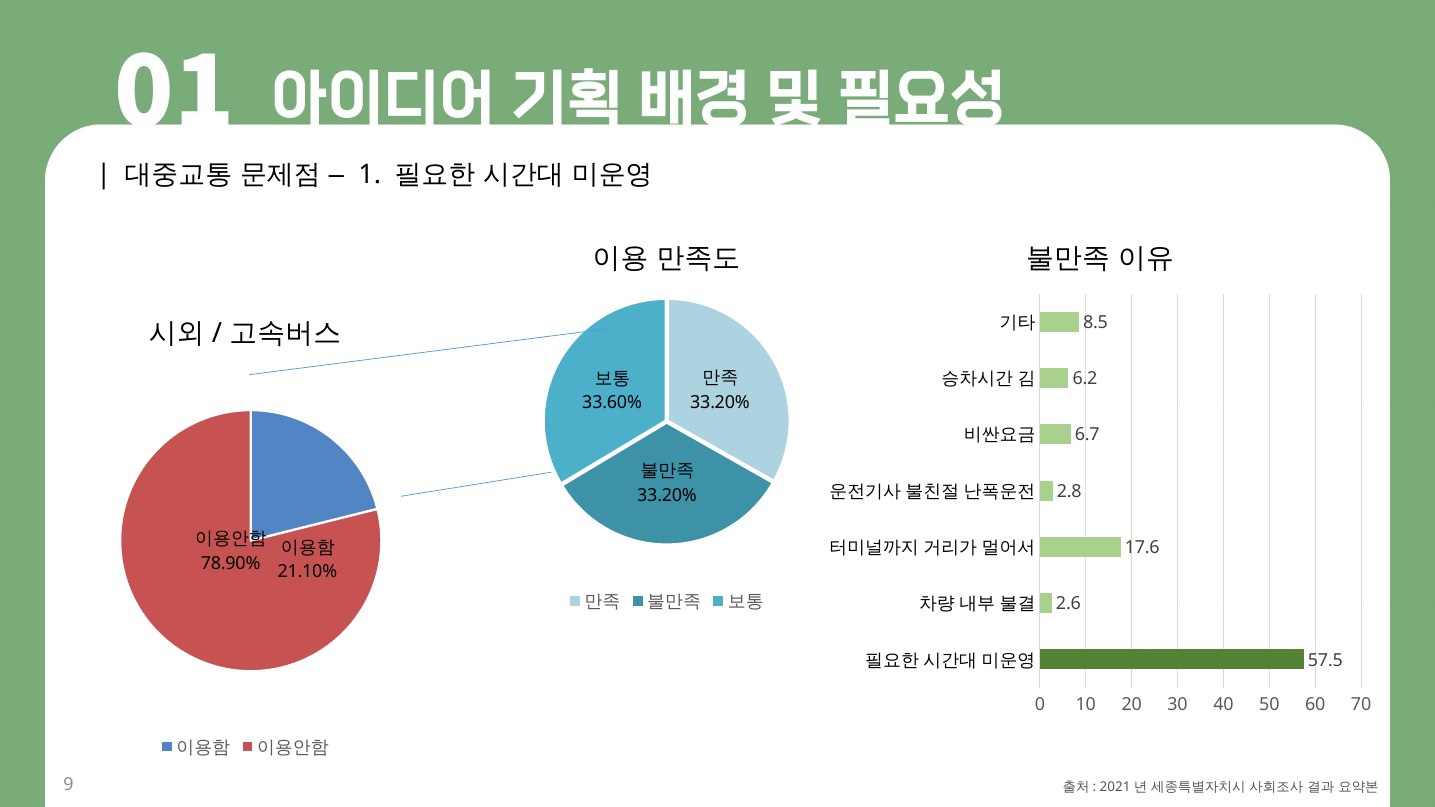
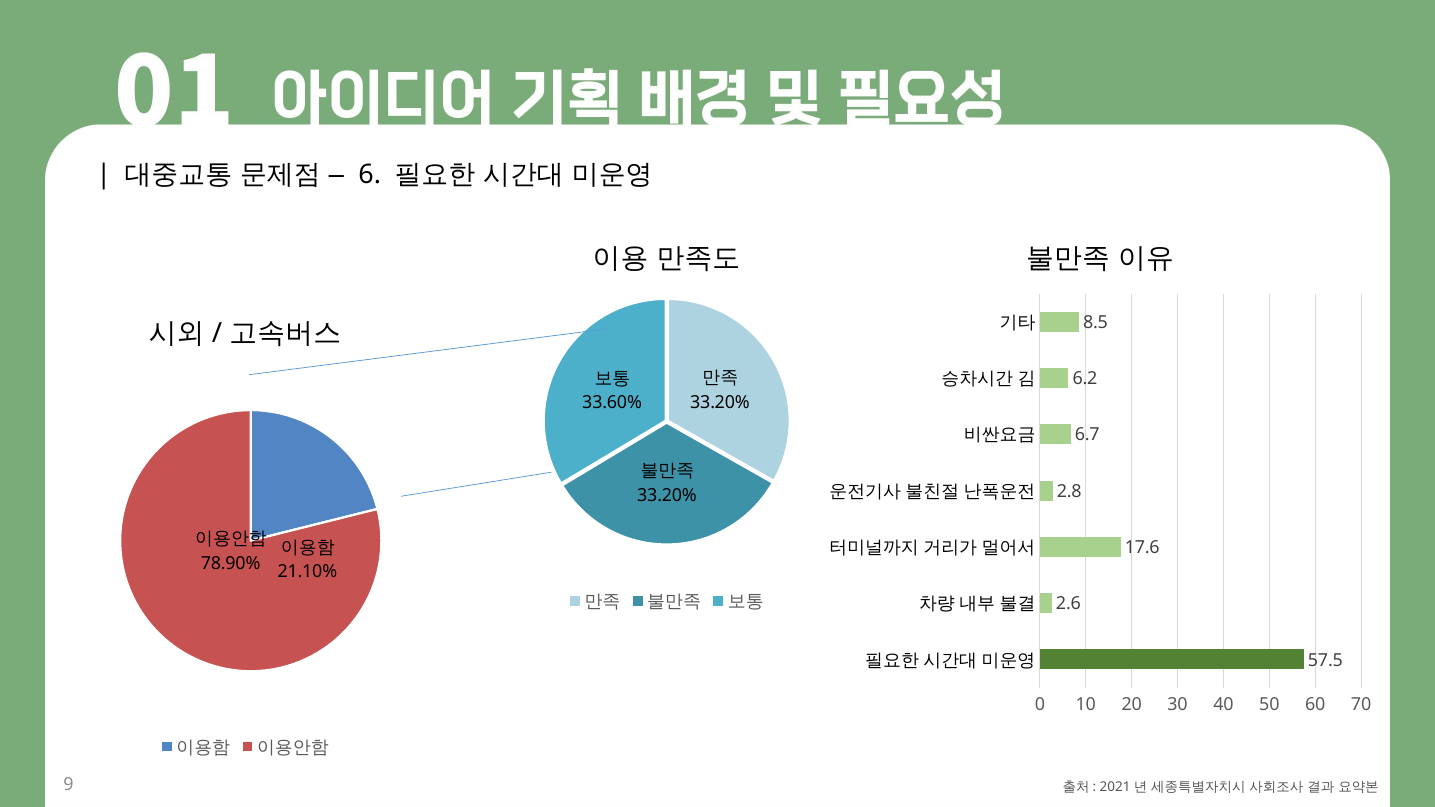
1: 1 -> 6 (370, 174)
